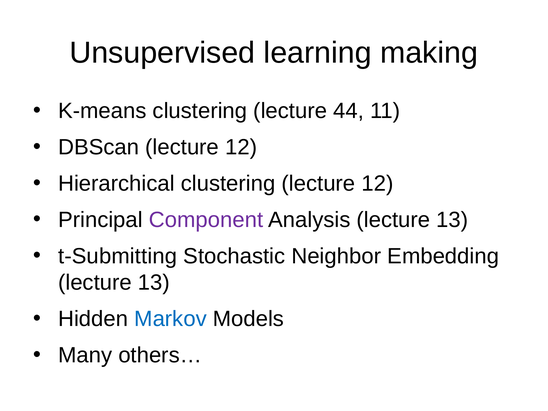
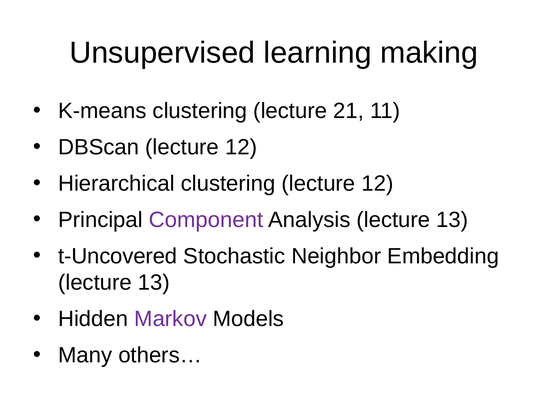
44: 44 -> 21 (348, 111)
t-Submitting: t-Submitting -> t-Uncovered (118, 256)
Markov colour: blue -> purple (170, 319)
